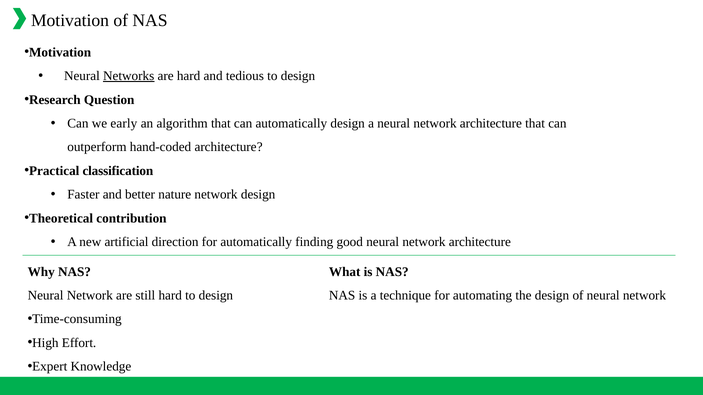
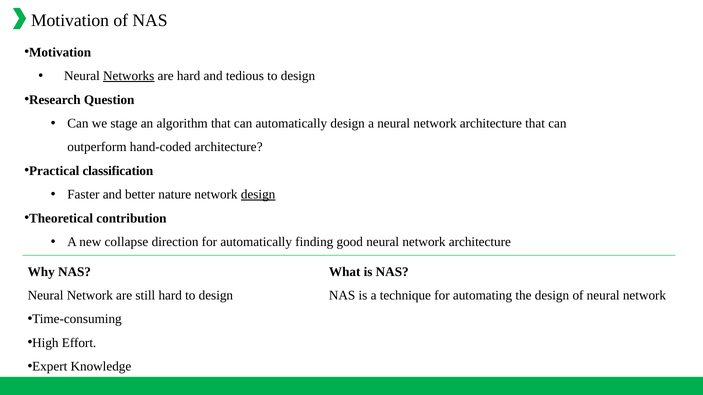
early: early -> stage (124, 124)
design underline: none -> present (258, 195)
artificial: artificial -> collapse (126, 242)
